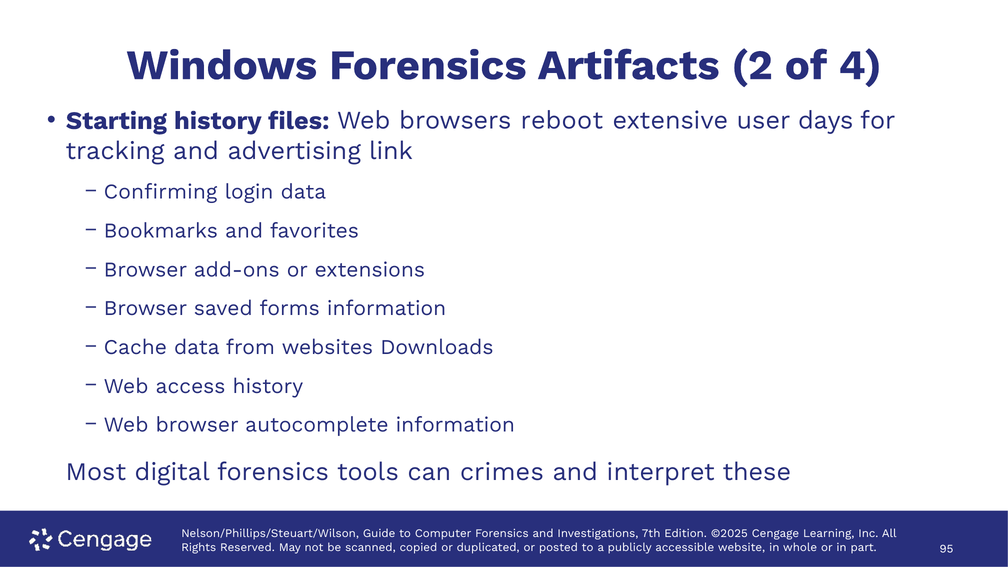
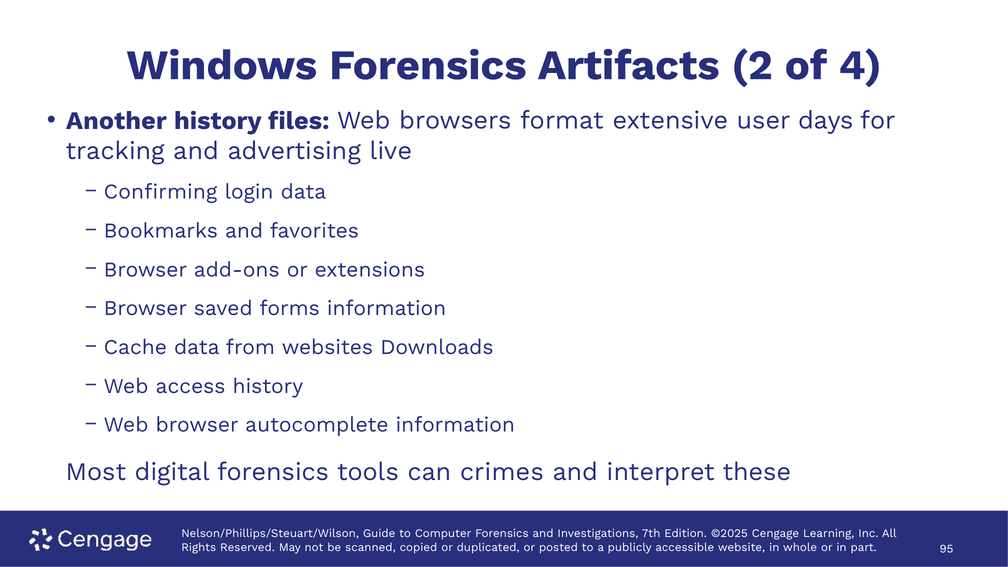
Starting: Starting -> Another (116, 121)
reboot: reboot -> format (562, 121)
link: link -> live (391, 151)
